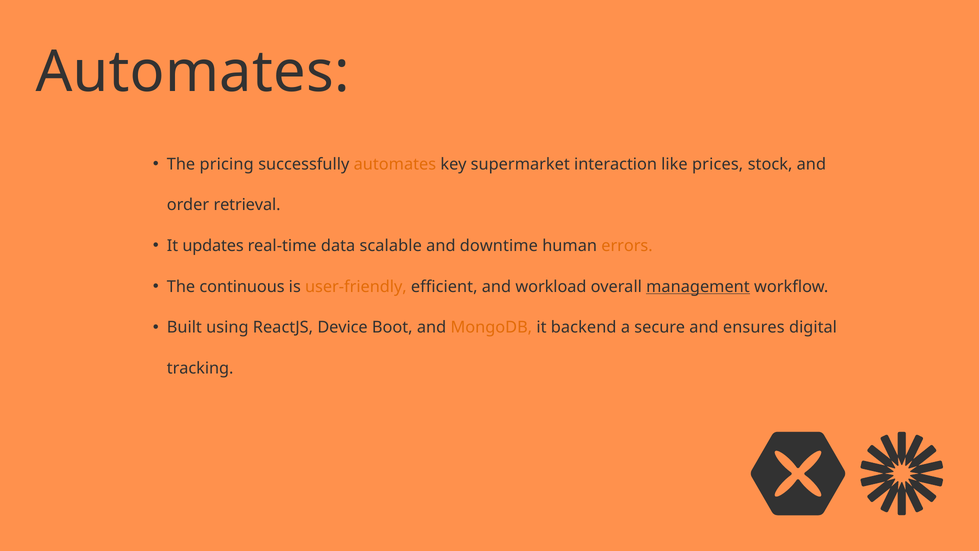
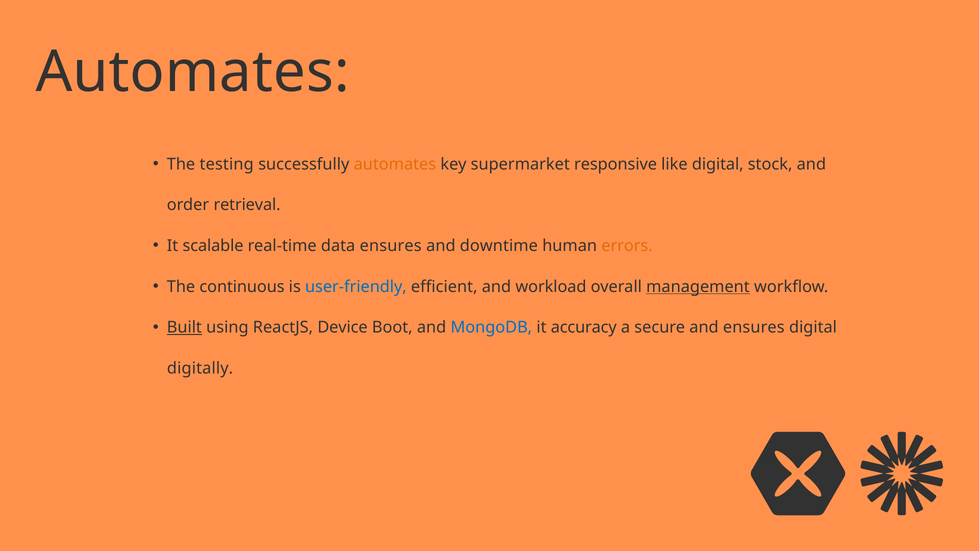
pricing: pricing -> testing (227, 164)
interaction: interaction -> responsive (616, 164)
like prices: prices -> digital (718, 164)
updates: updates -> scalable (213, 246)
data scalable: scalable -> ensures (391, 246)
user-friendly colour: orange -> blue (356, 287)
Built underline: none -> present (184, 327)
MongoDB colour: orange -> blue (491, 327)
backend: backend -> accuracy (584, 327)
tracking: tracking -> digitally (200, 368)
